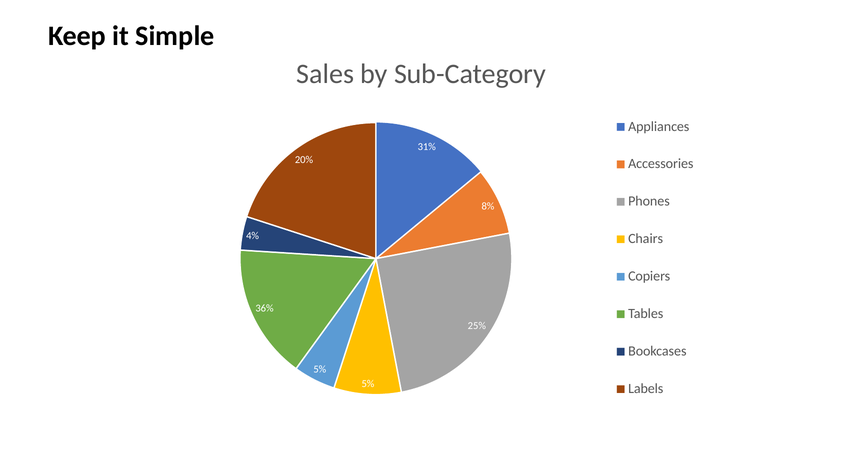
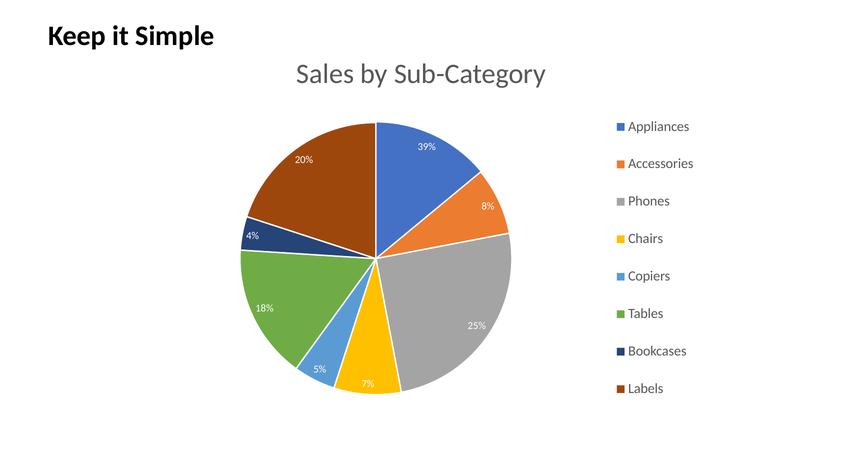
31%: 31% -> 39% (427, 147)
36%: 36% -> 18% (264, 308)
5%: 5% -> 7% (368, 383)
